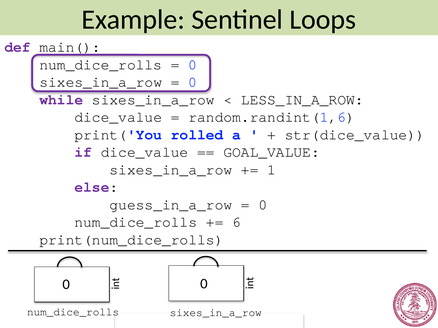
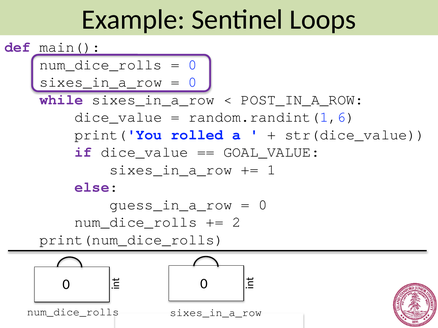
LESS_IN_A_ROW: LESS_IN_A_ROW -> POST_IN_A_ROW (302, 100)
6: 6 -> 2 (237, 222)
